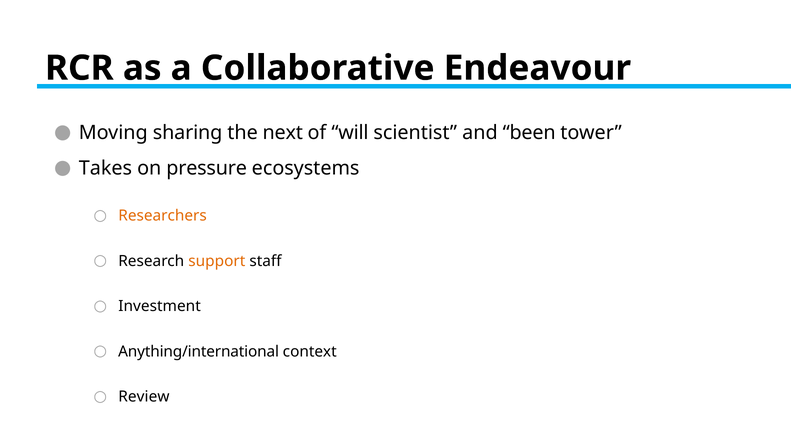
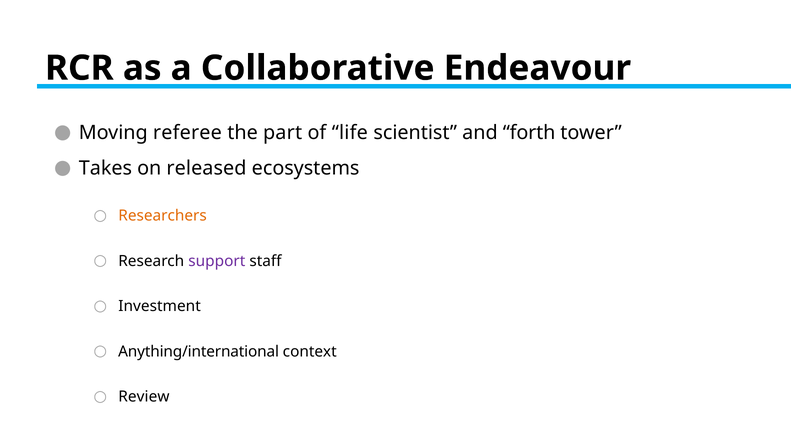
sharing: sharing -> referee (187, 133)
next: next -> part (283, 133)
will: will -> life (350, 133)
been: been -> forth (529, 133)
pressure: pressure -> released (206, 168)
support colour: orange -> purple (217, 261)
